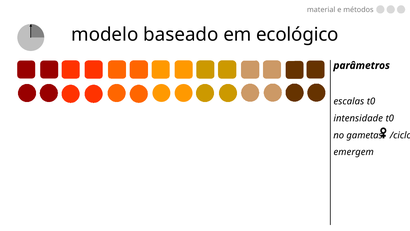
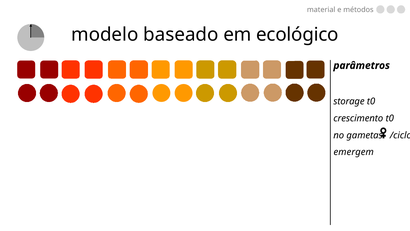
escalas: escalas -> storage (349, 101)
intensidade: intensidade -> crescimento (358, 118)
